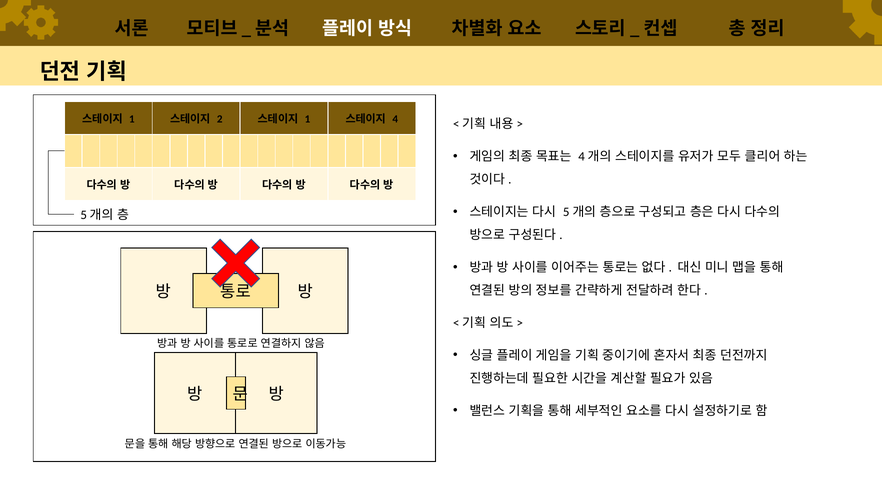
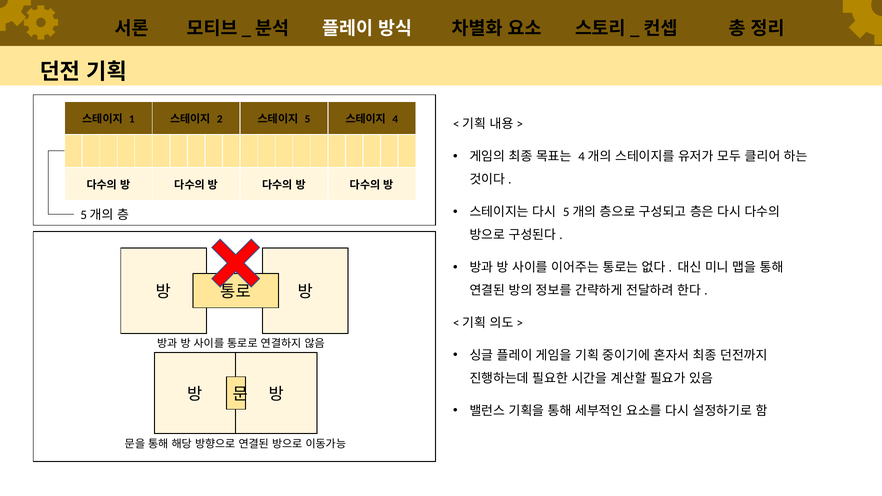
1: 1 -> 5 (307, 119)
